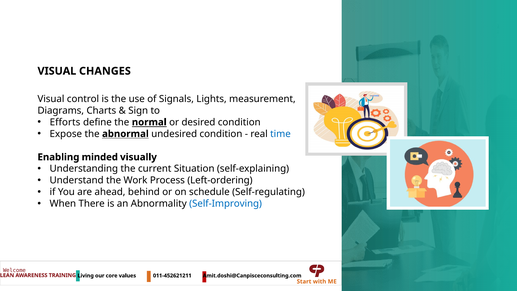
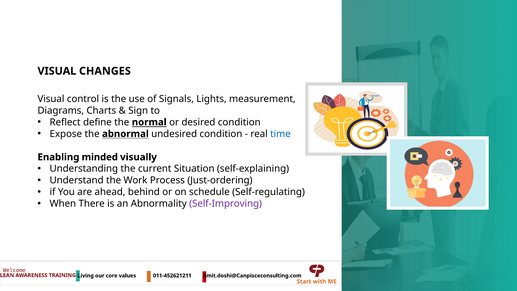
Efforts: Efforts -> Reflect (65, 122)
Left-ordering: Left-ordering -> Just-ordering (220, 180)
Self-Improving colour: blue -> purple (226, 204)
